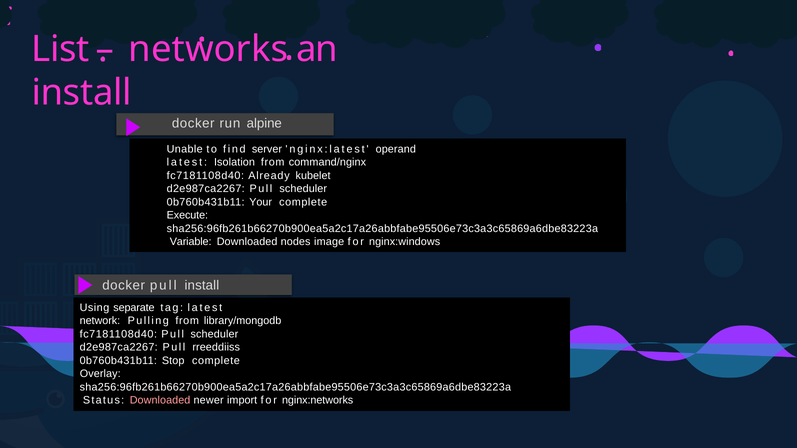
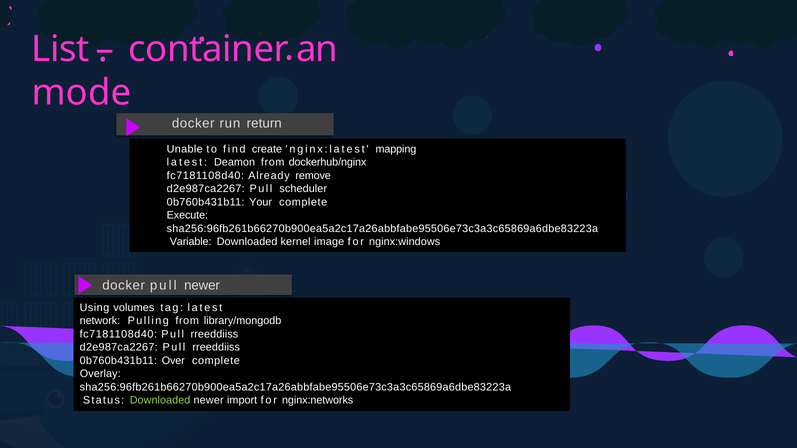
networks: networks -> container (209, 49)
install: install -> mode (81, 93)
alpine: alpine -> return (264, 124)
server: server -> create (267, 149)
operand: operand -> mapping (396, 149)
Isolation: Isolation -> Deamon (235, 162)
command/nginx: command/nginx -> dockerhub/nginx (328, 162)
kubelet: kubelet -> remove (313, 176)
nodes: nodes -> kernel (296, 242)
pull install: install -> newer (202, 286)
separate: separate -> volumes (134, 308)
fc7181108d40 Pull scheduler: scheduler -> rreeddiiss (214, 334)
Stop: Stop -> Over (173, 361)
Downloaded colour: pink -> light green (160, 401)
